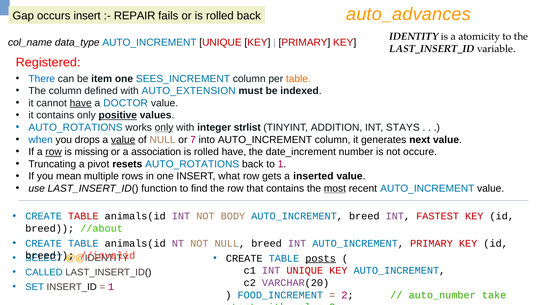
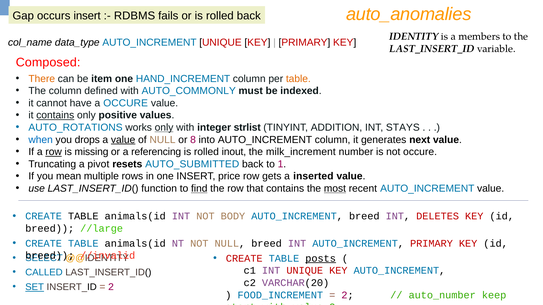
auto_advances: auto_advances -> auto_anomalies (409, 14)
REPAIR: REPAIR -> RDBMS (135, 16)
atomicity: atomicity -> members (479, 37)
Registered: Registered -> Composed (48, 63)
There colour: blue -> orange (42, 79)
SEES_INCREMENT: SEES_INCREMENT -> HAND_INCREMENT (183, 79)
AUTO_EXTENSION: AUTO_EXTENSION -> AUTO_COMMONLY (189, 91)
have underline: present -> none (81, 103)
a DOCTOR: DOCTOR -> OCCURE (126, 103)
contains underline: none -> present (55, 115)
positive underline: present -> none (118, 115)
7: 7 -> 8 (193, 140)
association: association -> referencing (156, 152)
rolled have: have -> inout (234, 152)
date_increment: date_increment -> milk_increment (301, 152)
resets AUTO_ROTATIONS: AUTO_ROTATIONS -> AUTO_SUBMITTED (192, 164)
what: what -> price (229, 177)
find underline: none -> present (199, 189)
TABLE colour: red -> black (83, 217)
FASTEST: FASTEST -> DELETES (438, 217)
//about: //about -> //large (102, 229)
CREATE colour: black -> red (244, 259)
SET underline: none -> present (35, 287)
1: 1 -> 2 (111, 287)
take: take -> keep (494, 295)
